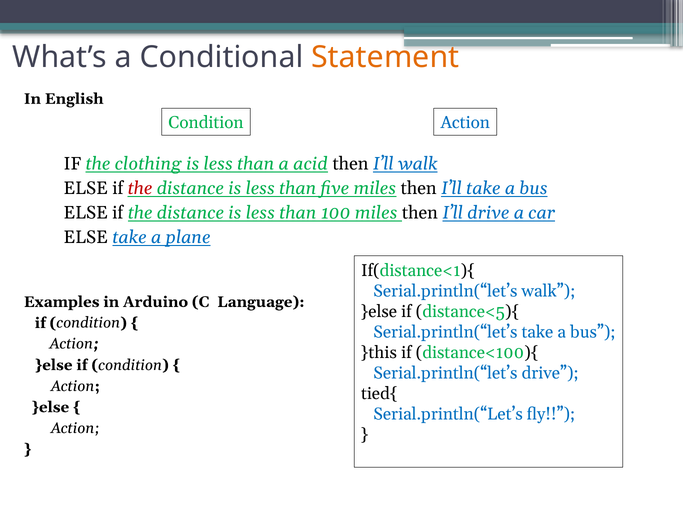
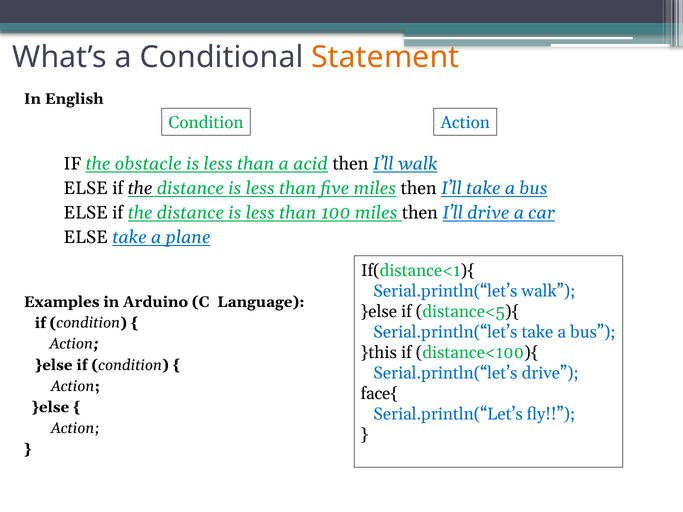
clothing: clothing -> obstacle (148, 164)
the colour: red -> black (140, 188)
tied{: tied{ -> face{ (379, 394)
